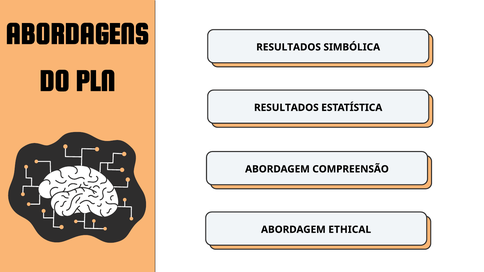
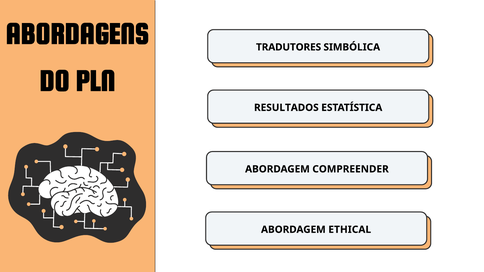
RESULTADOS: RESULTADOS -> TRADUTORES (289, 47)
COMPREENSÃO: COMPREENSÃO -> COMPREENDER (351, 169)
